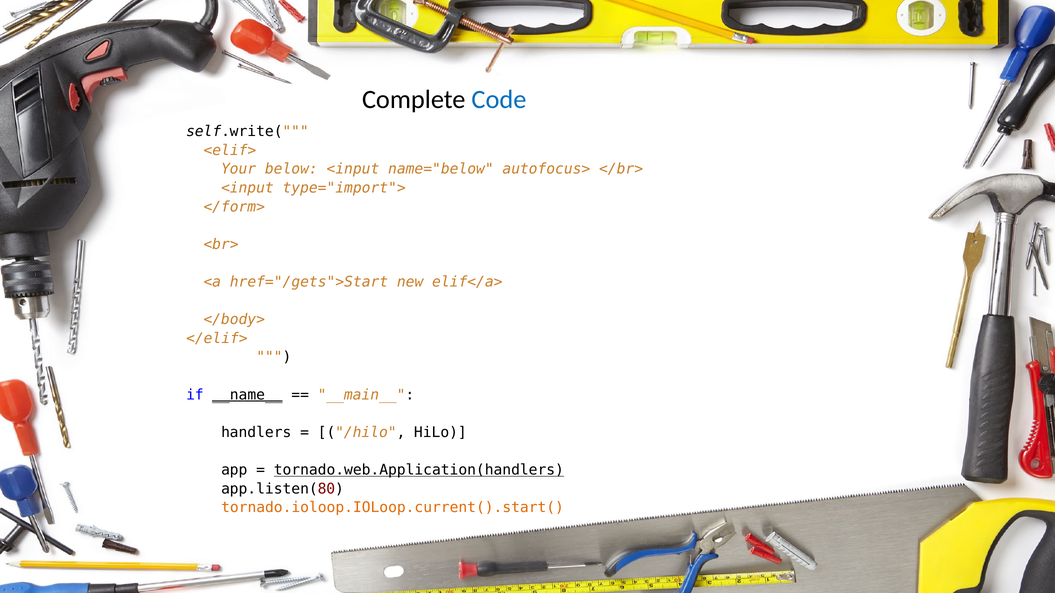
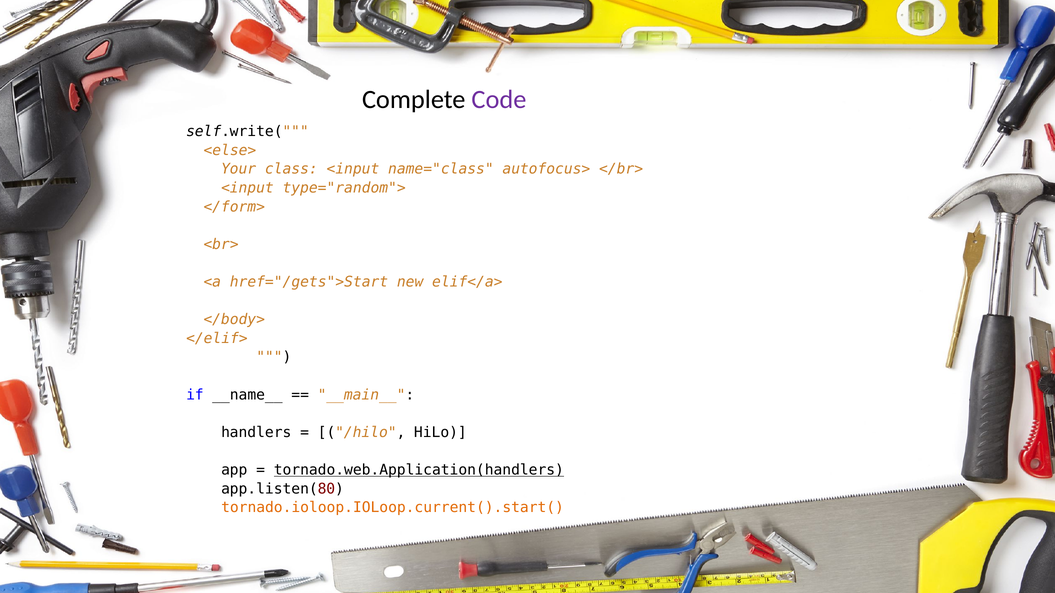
Code colour: blue -> purple (499, 100)
<elif>: <elif> -> <else> (230, 150)
below: below -> class (291, 169)
name="below: name="below -> name="class (441, 169)
type="import">: type="import"> -> type="random"> (344, 188)
__name__ underline: present -> none (247, 395)
